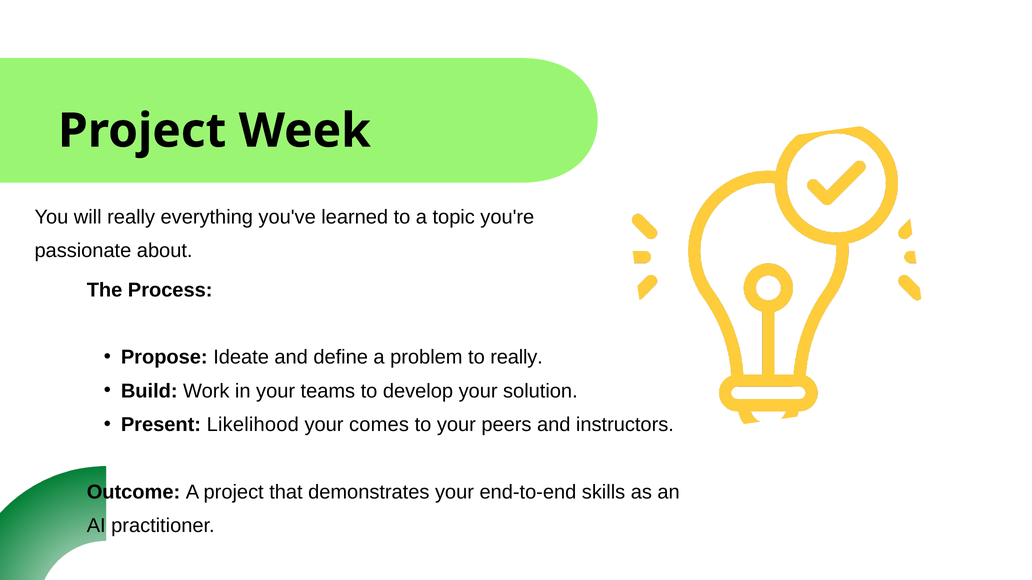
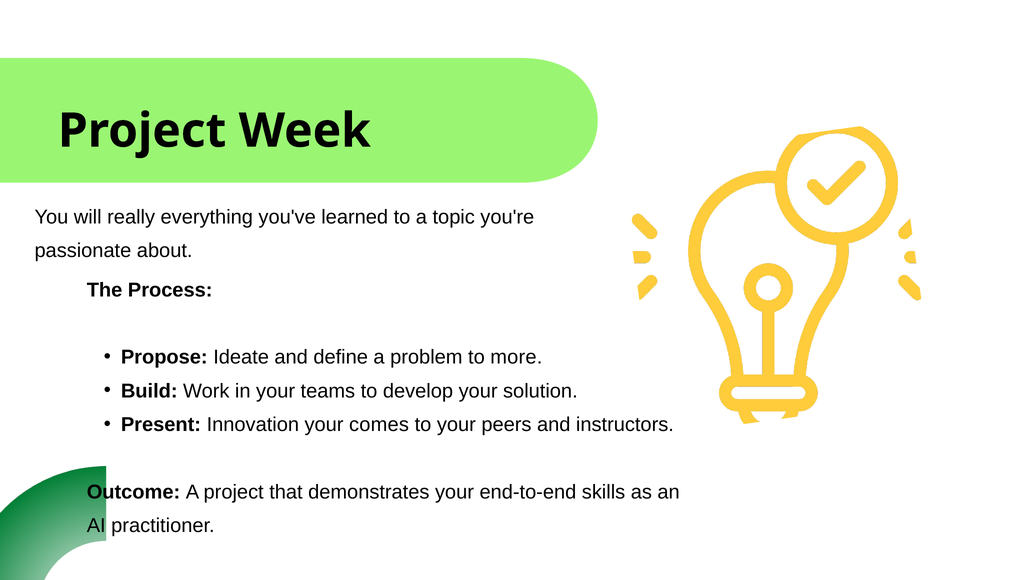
to really: really -> more (516, 358)
Likelihood: Likelihood -> Innovation (253, 425)
